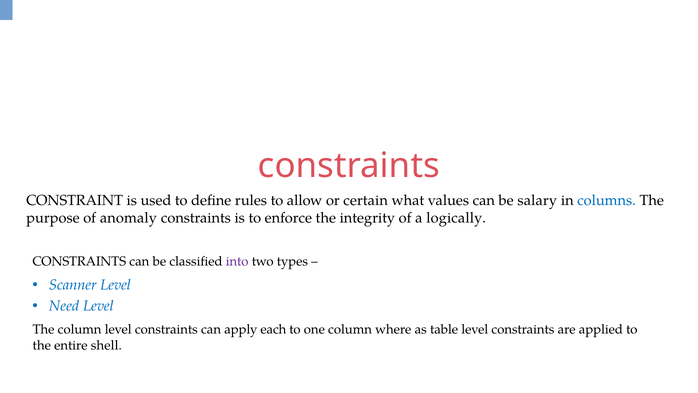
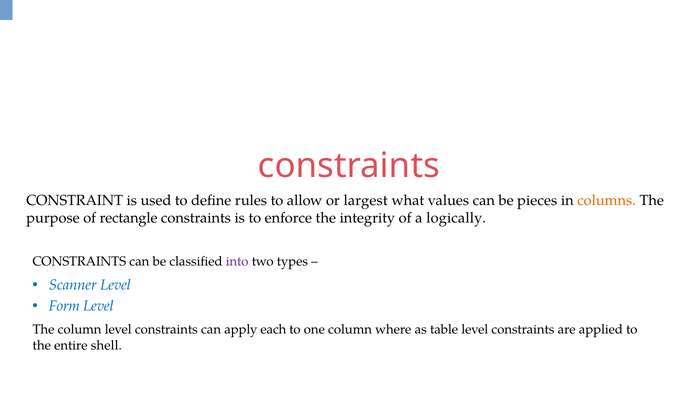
certain: certain -> largest (366, 200)
salary: salary -> pieces (537, 200)
columns colour: blue -> orange (607, 200)
anomaly: anomaly -> rectangle (129, 218)
Need: Need -> Form (64, 306)
